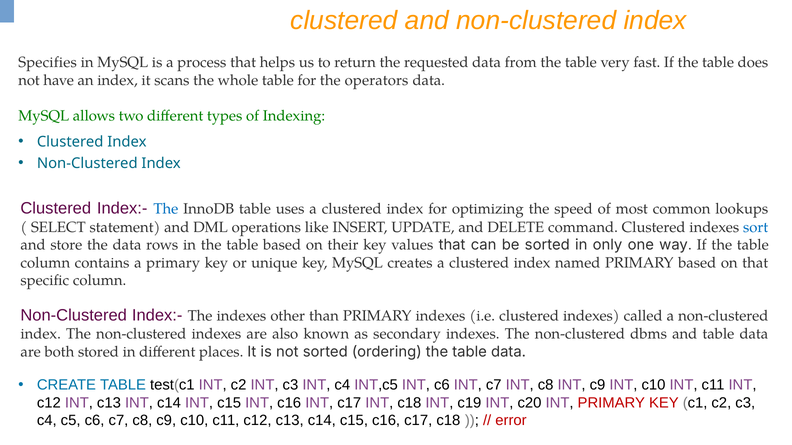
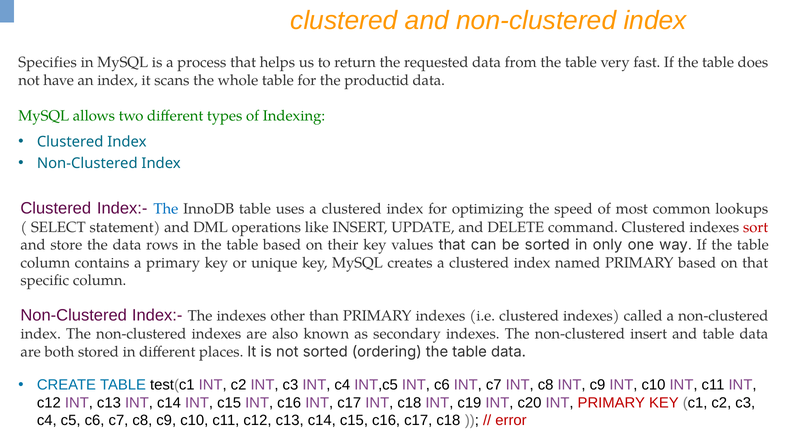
operators: operators -> productid (377, 80)
sort colour: blue -> red (756, 227)
non-clustered dbms: dbms -> insert (649, 334)
